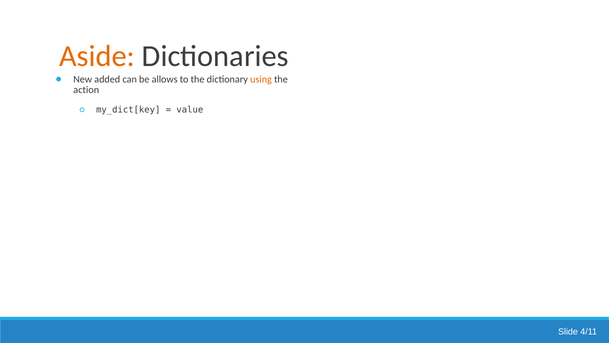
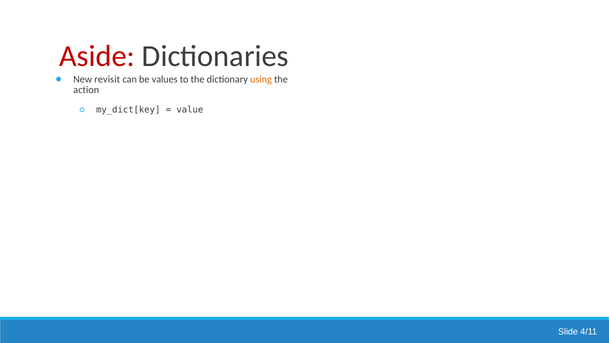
Aside colour: orange -> red (97, 56)
added: added -> revisit (107, 79)
allows: allows -> values (165, 79)
